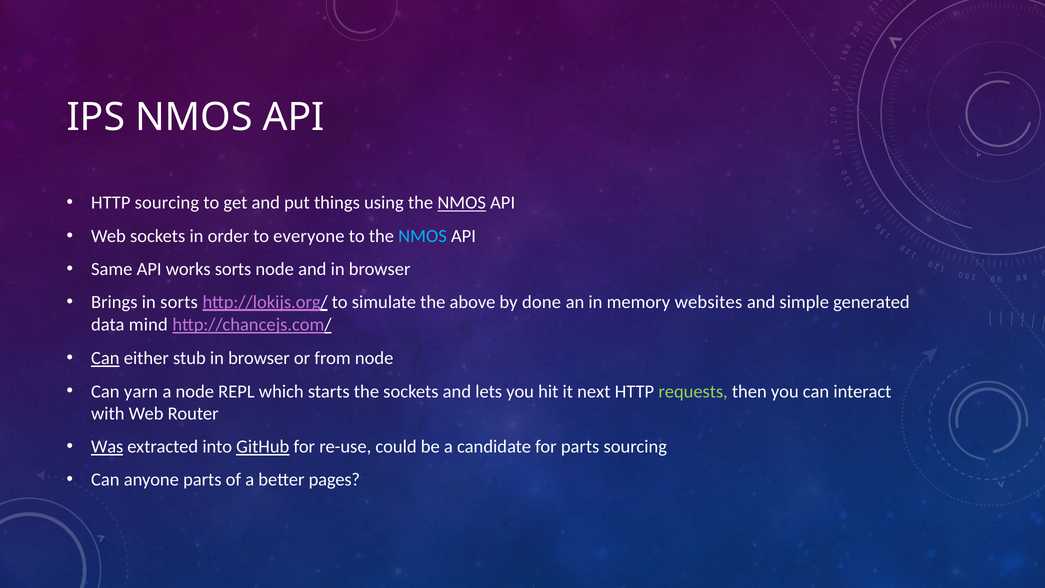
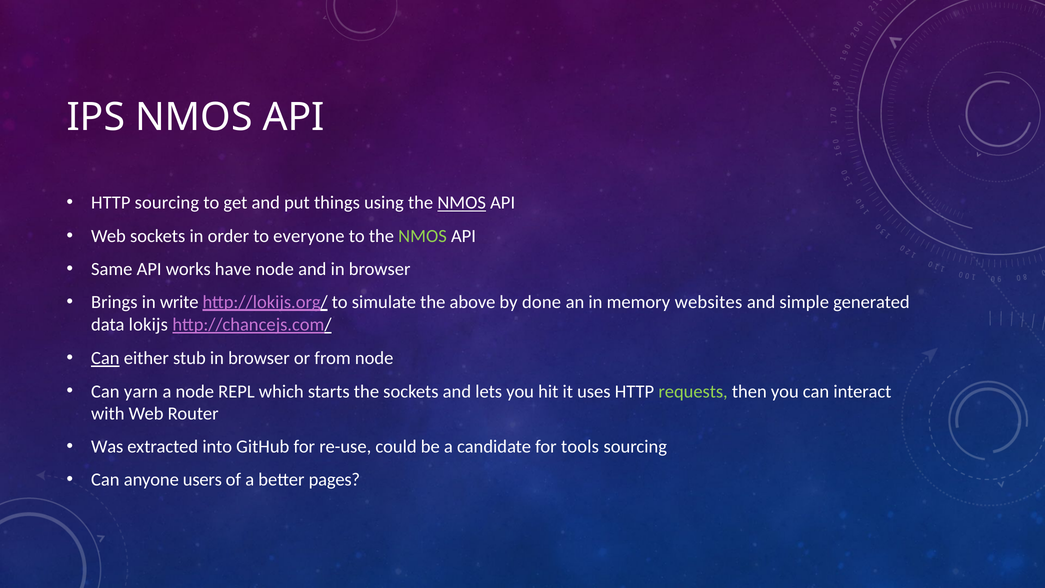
NMOS colour: light blue -> light green (422, 236)
works sorts: sorts -> have (233, 269)
in sorts: sorts -> write (179, 302)
mind: mind -> lokijs (148, 325)
next: next -> uses (594, 391)
Was underline: present -> none (107, 447)
GitHub underline: present -> none (263, 447)
for parts: parts -> tools (580, 447)
anyone parts: parts -> users (202, 480)
